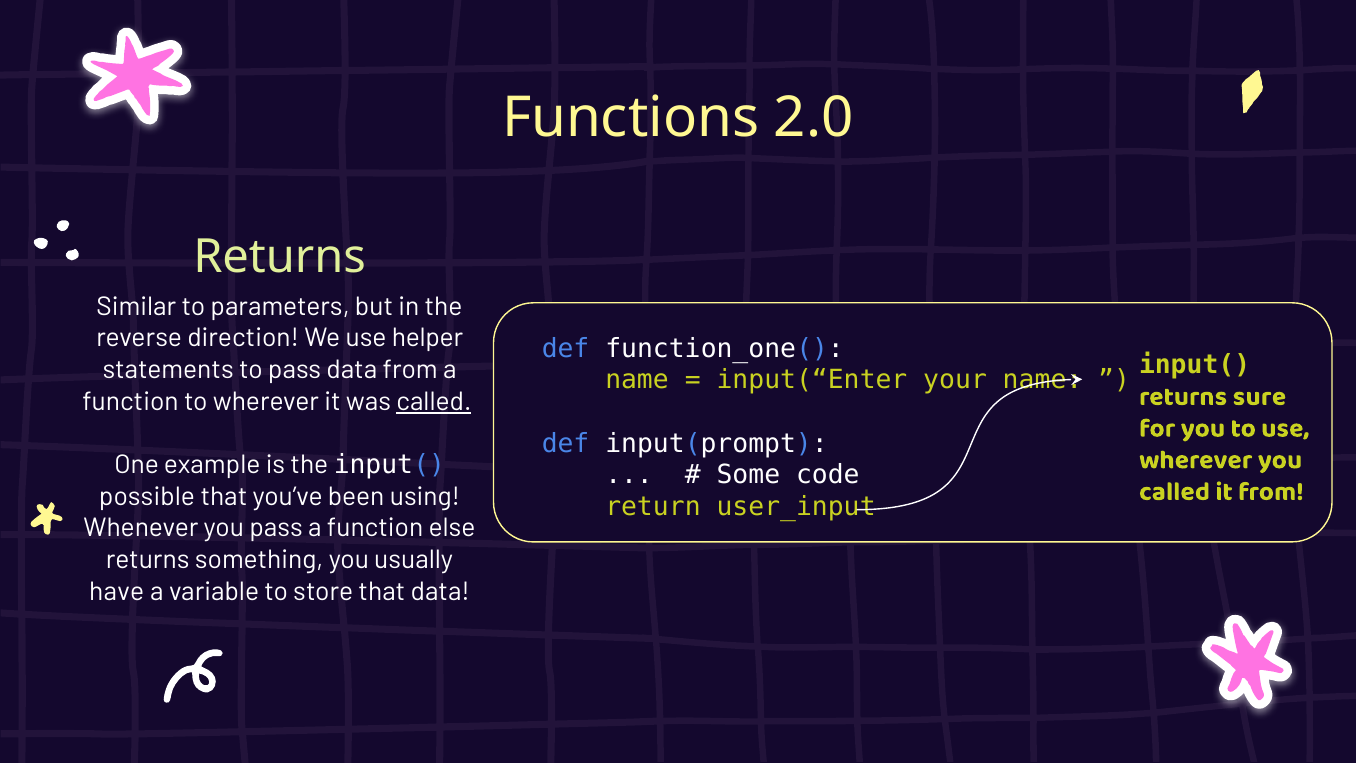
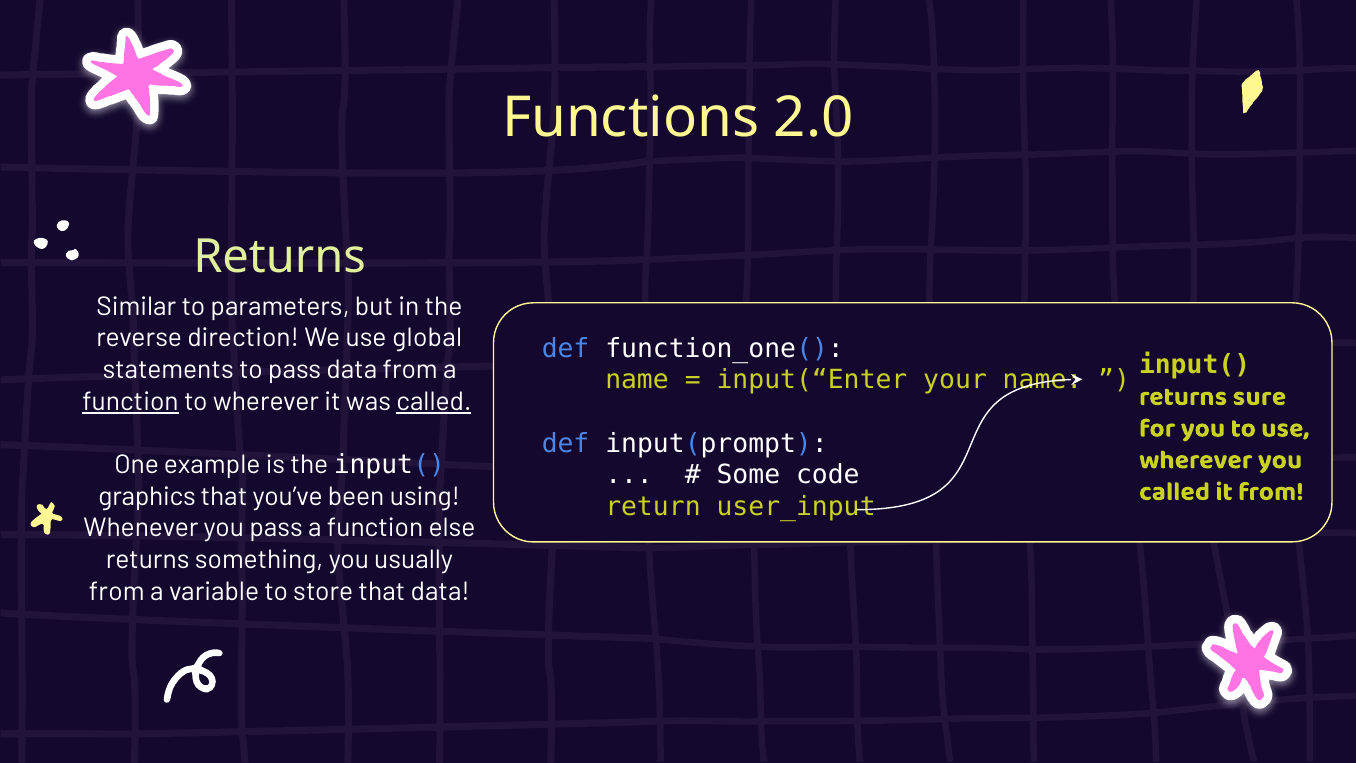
helper: helper -> global (427, 338)
function underline: none -> present (130, 401)
possible: possible -> graphics (147, 496)
have: have -> from (117, 591)
